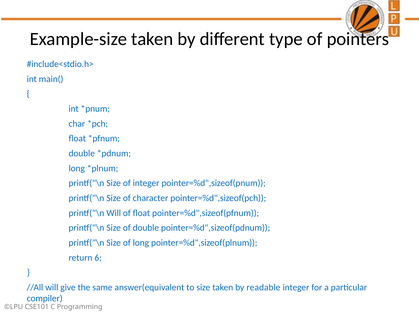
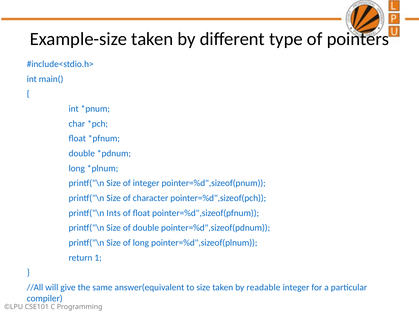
printf("\n Will: Will -> Ints (114, 213)
6: 6 -> 1 (98, 258)
